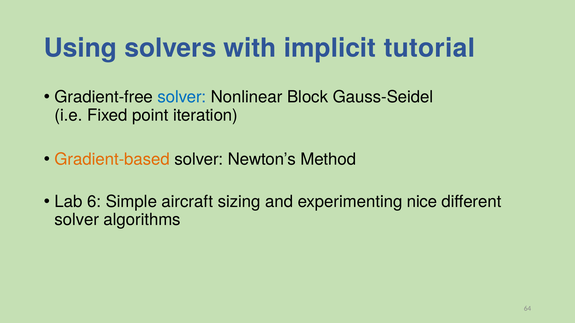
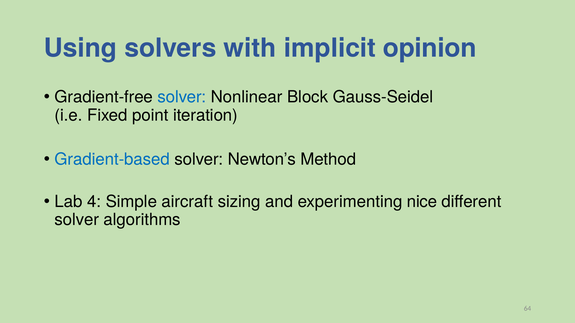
tutorial: tutorial -> opinion (430, 48)
Gradient-based colour: orange -> blue (112, 160)
6: 6 -> 4 (94, 202)
